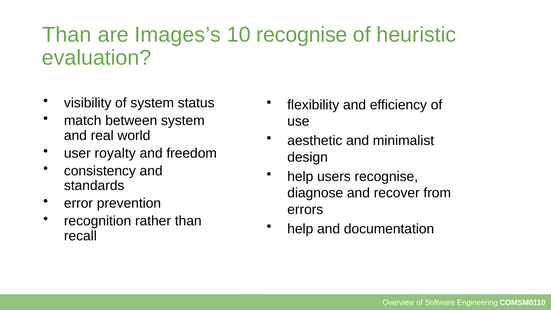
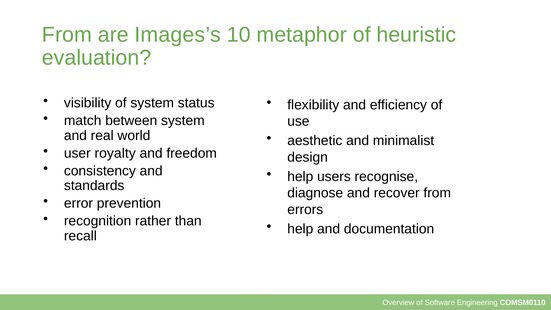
Than: Than -> From (67, 35)
10 recognise: recognise -> metaphor (302, 35)
